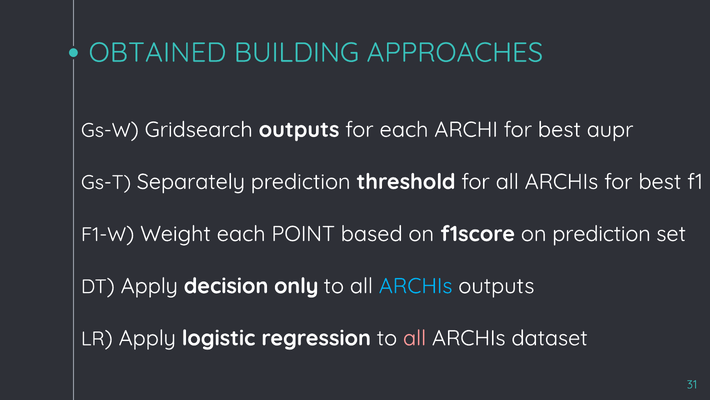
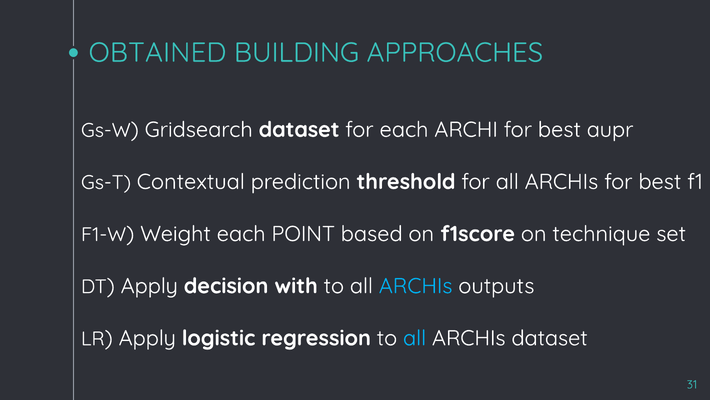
Gridsearch outputs: outputs -> dataset (299, 129)
Separately: Separately -> Contextual (191, 182)
on prediction: prediction -> technique (601, 234)
only: only -> with (296, 286)
all colour: pink -> light blue (415, 338)
